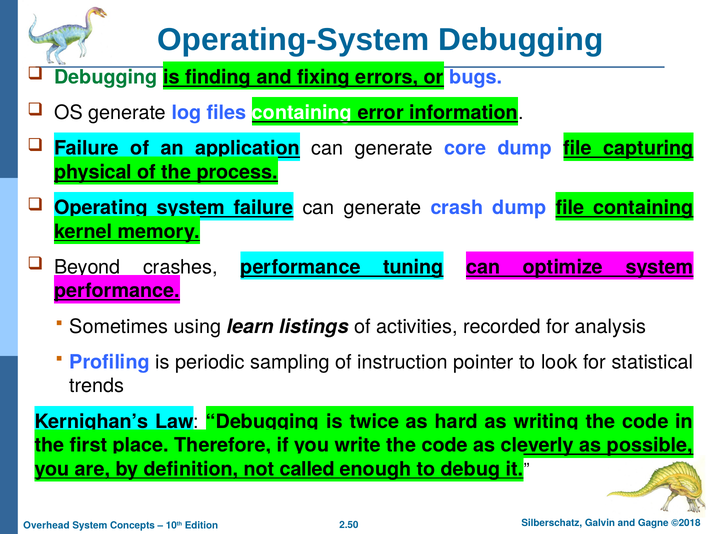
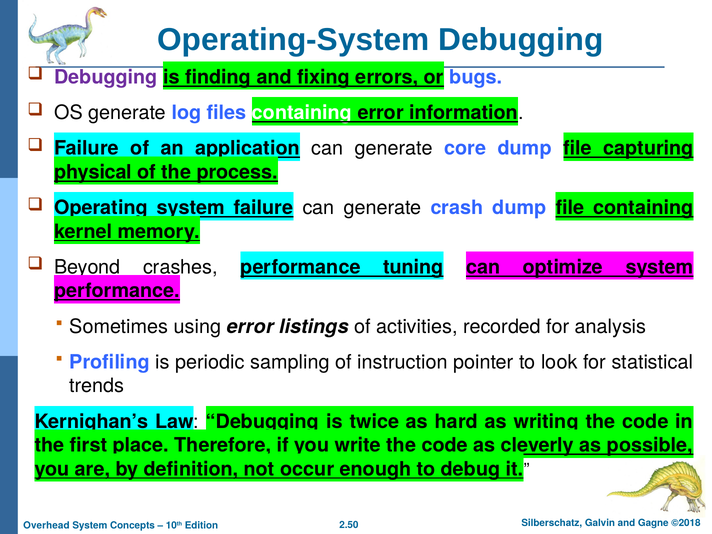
Debugging colour: green -> purple (106, 77)
using learn: learn -> error (250, 327)
called: called -> occur (307, 469)
